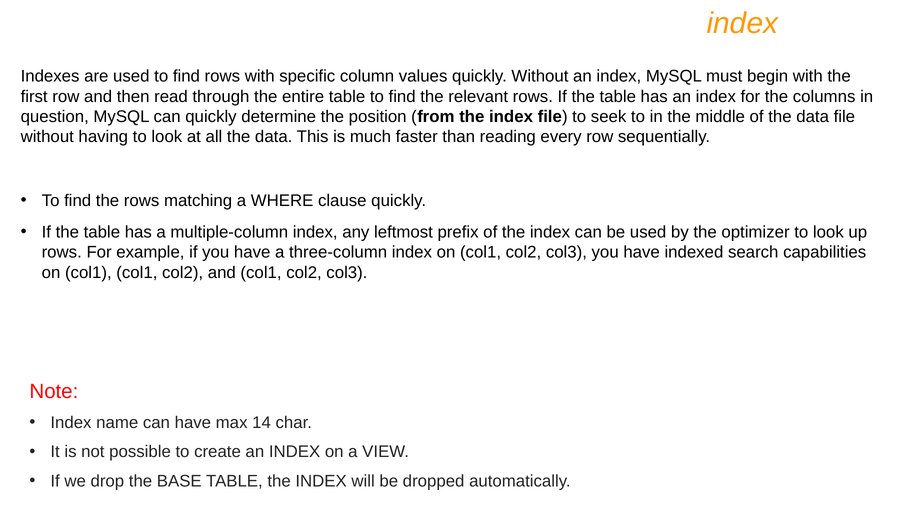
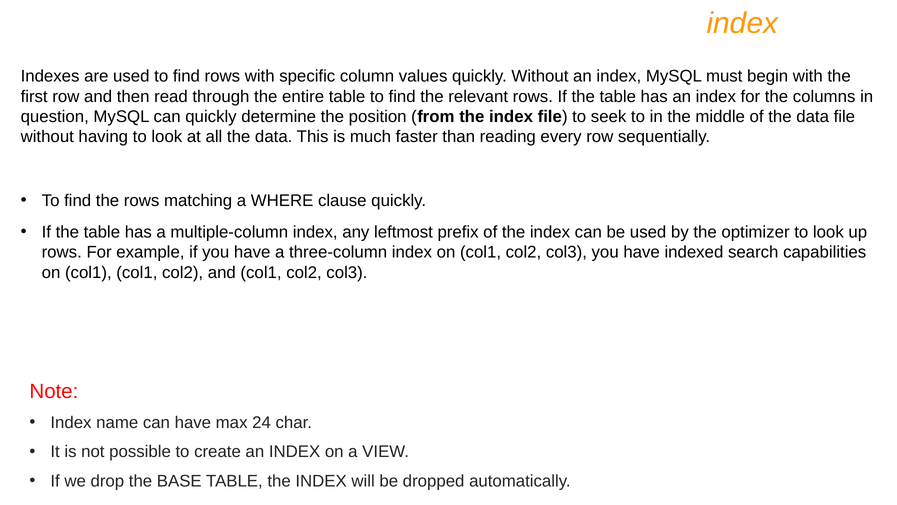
14: 14 -> 24 (262, 422)
